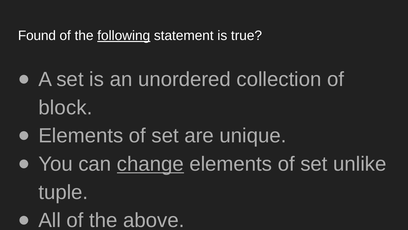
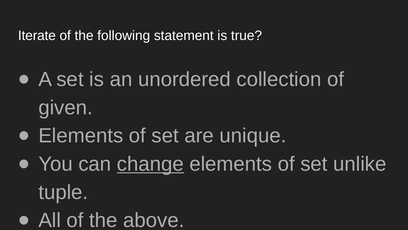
Found: Found -> Iterate (37, 35)
following underline: present -> none (124, 35)
block: block -> given (66, 107)
